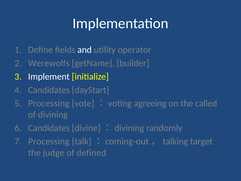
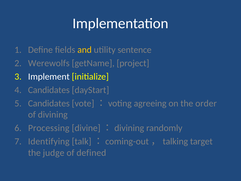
and colour: white -> yellow (85, 50)
operator: operator -> sentence (135, 50)
builder: builder -> project (133, 63)
Processing: Processing -> Candidates (49, 103)
called: called -> order (206, 103)
Candidates: Candidates -> Processing (49, 128)
Processing: Processing -> Identifying (49, 141)
